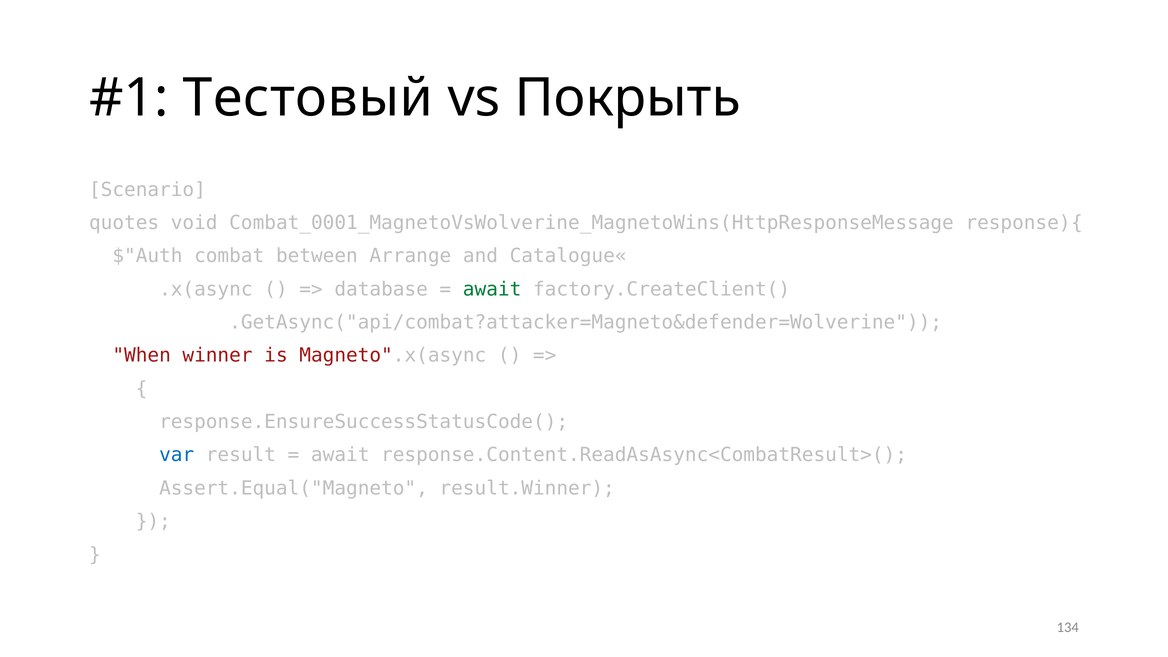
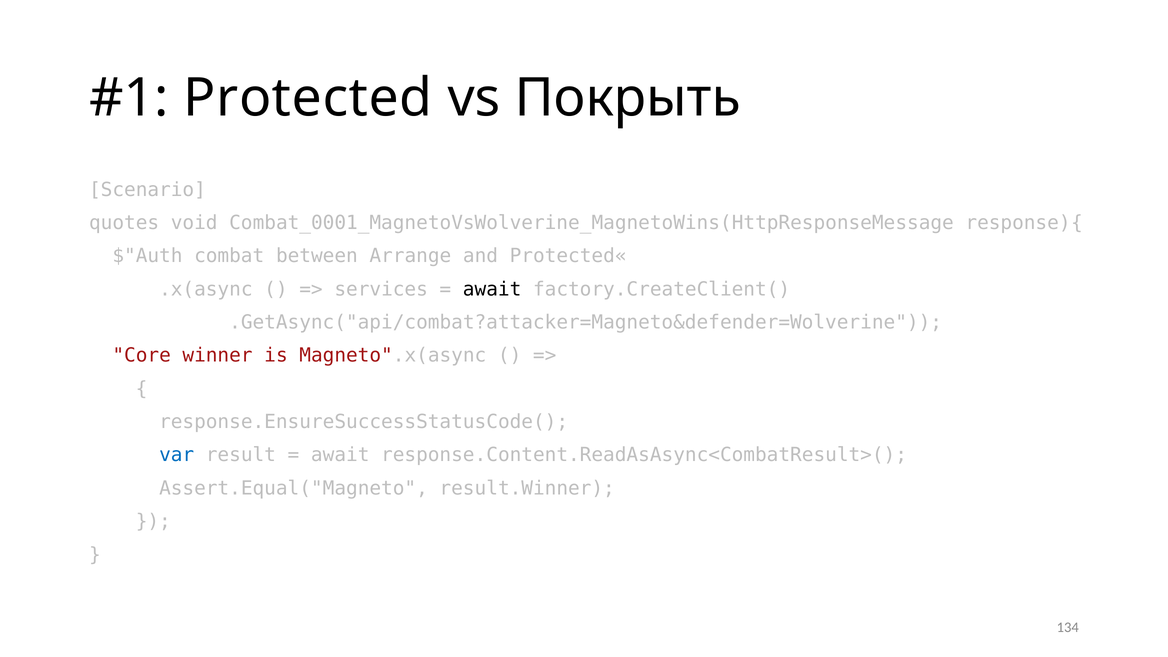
Тестовый: Тестовый -> Protected (308, 98)
Catalogue«: Catalogue« -> Protected« (568, 256)
database: database -> services (381, 289)
await colour: green -> black (492, 289)
When: When -> Core (142, 356)
